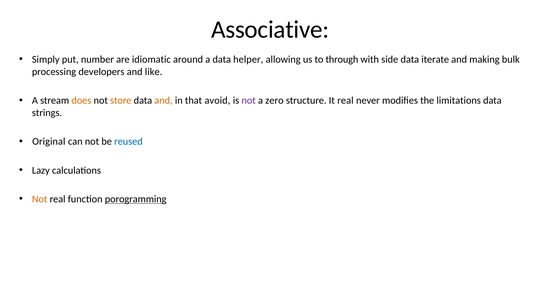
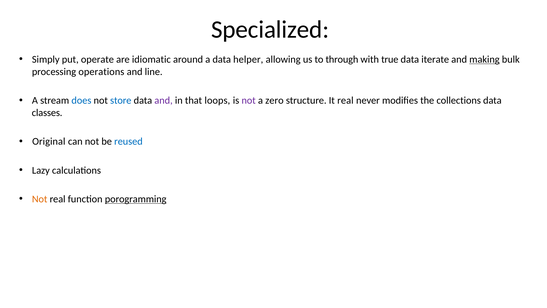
Associative: Associative -> Specialized (270, 30)
number: number -> operate (97, 59)
side: side -> true (390, 59)
making underline: none -> present (484, 59)
developers: developers -> operations (101, 72)
like: like -> line (154, 72)
does colour: orange -> blue (81, 100)
store colour: orange -> blue (121, 100)
and colour: orange -> purple (164, 100)
avoid: avoid -> loops (217, 100)
limitations: limitations -> collections (459, 100)
strings: strings -> classes (47, 113)
